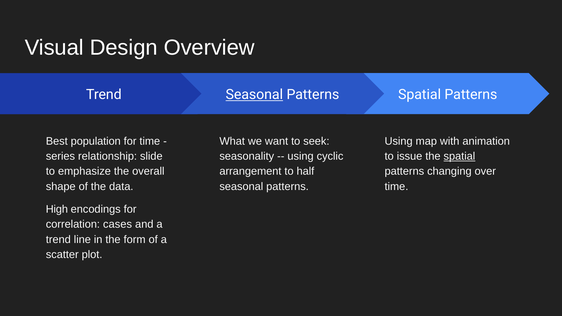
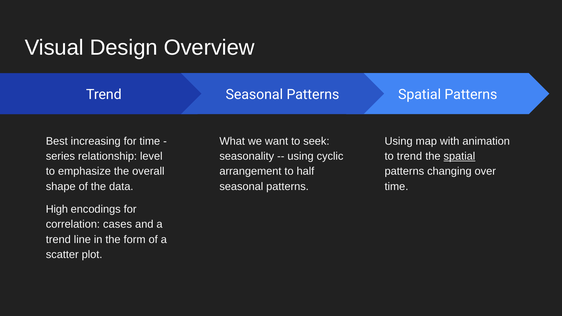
Seasonal underline: present -> none (254, 95)
population: population -> increasing (96, 141)
slide: slide -> level (151, 156)
to issue: issue -> trend (409, 156)
